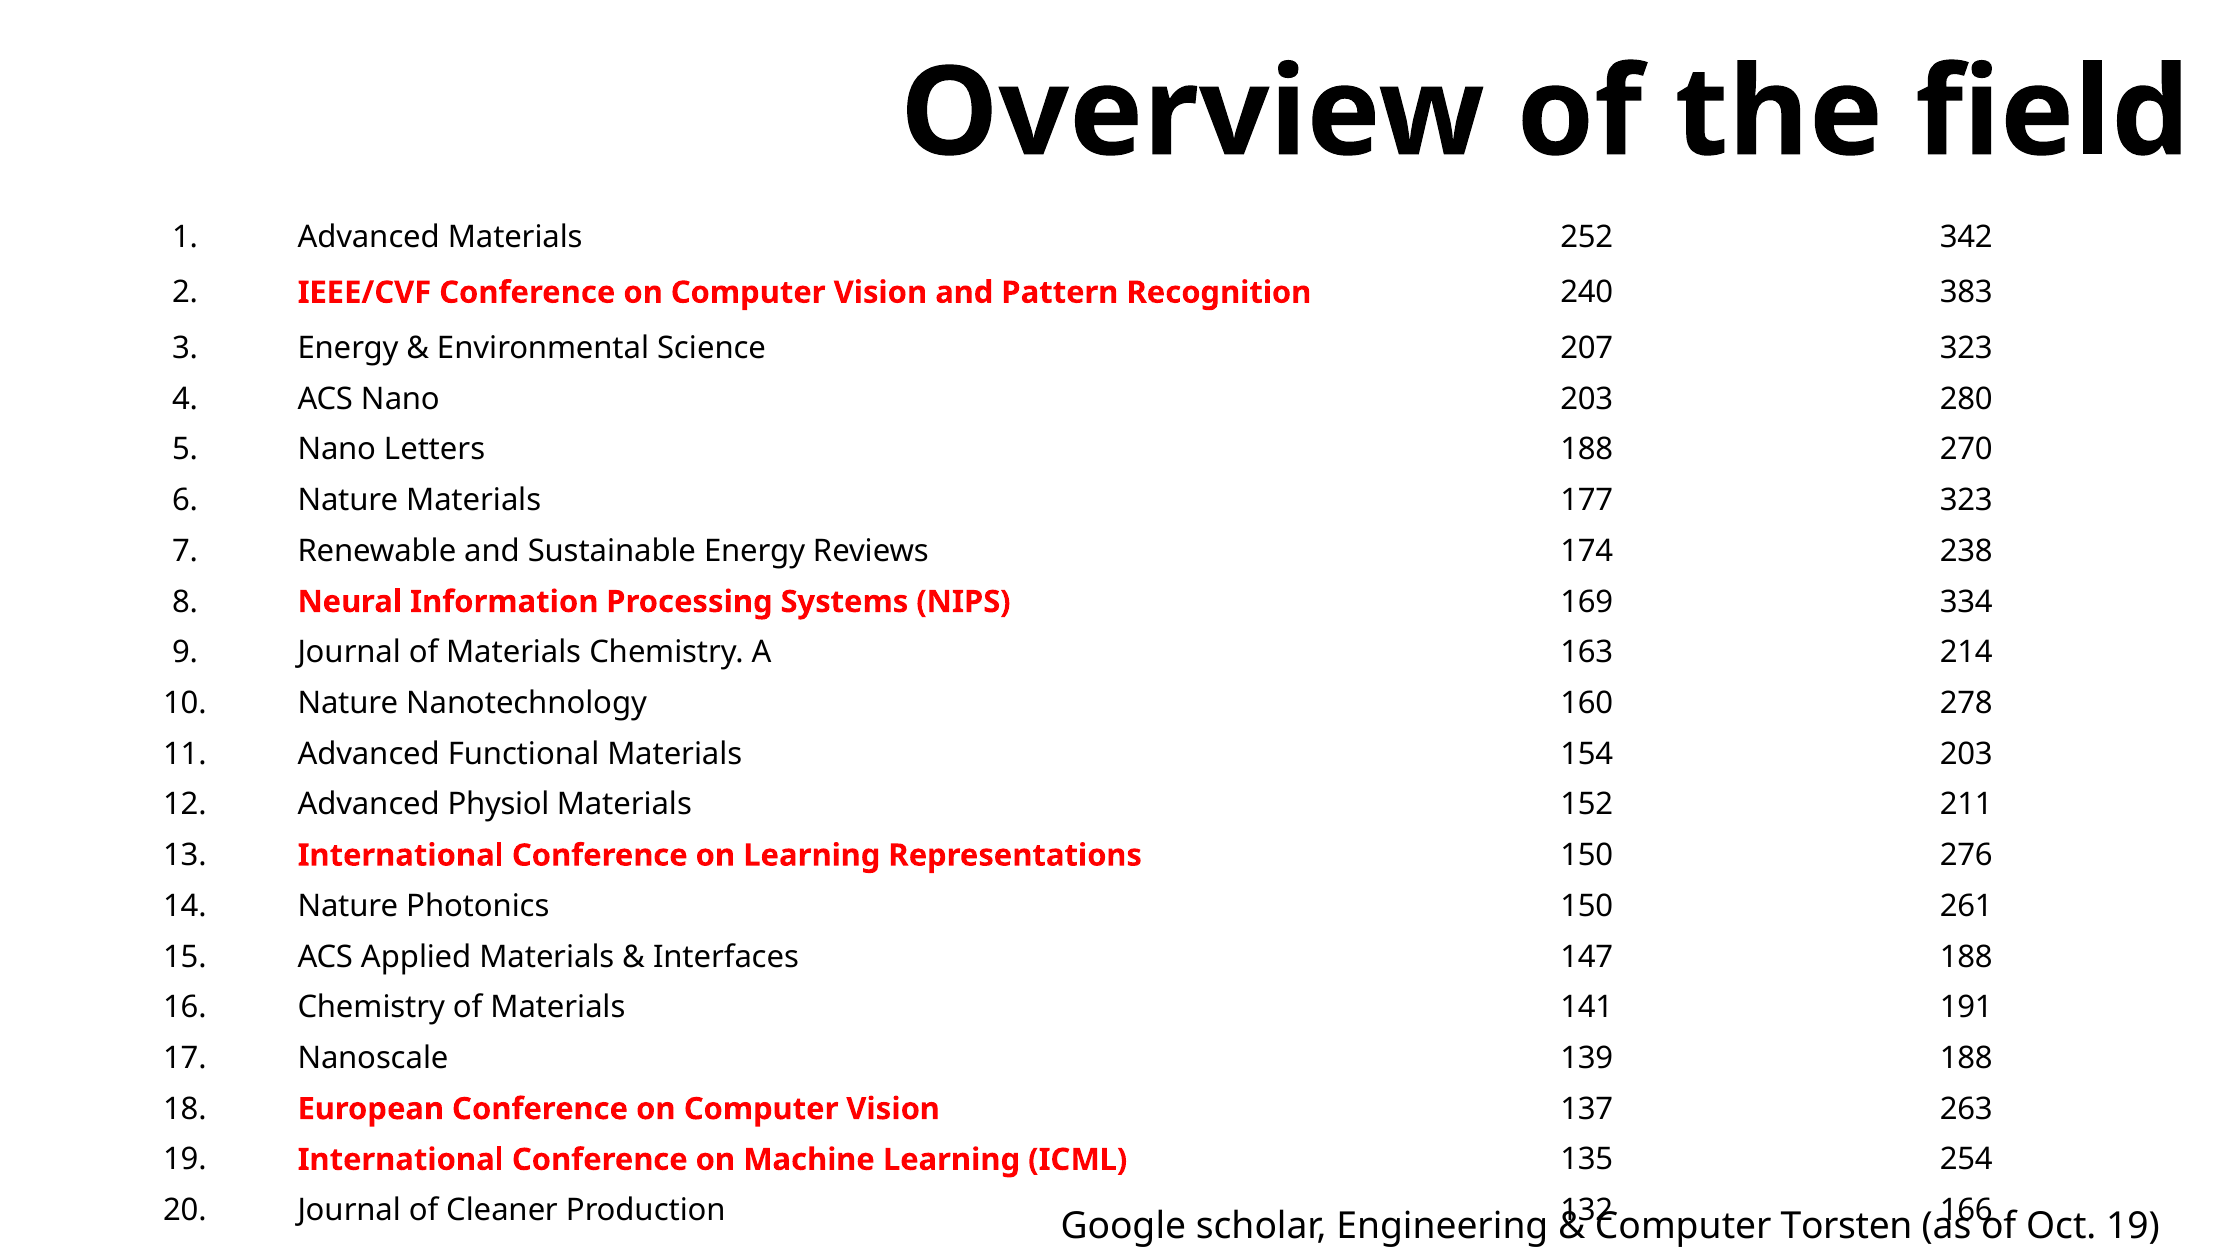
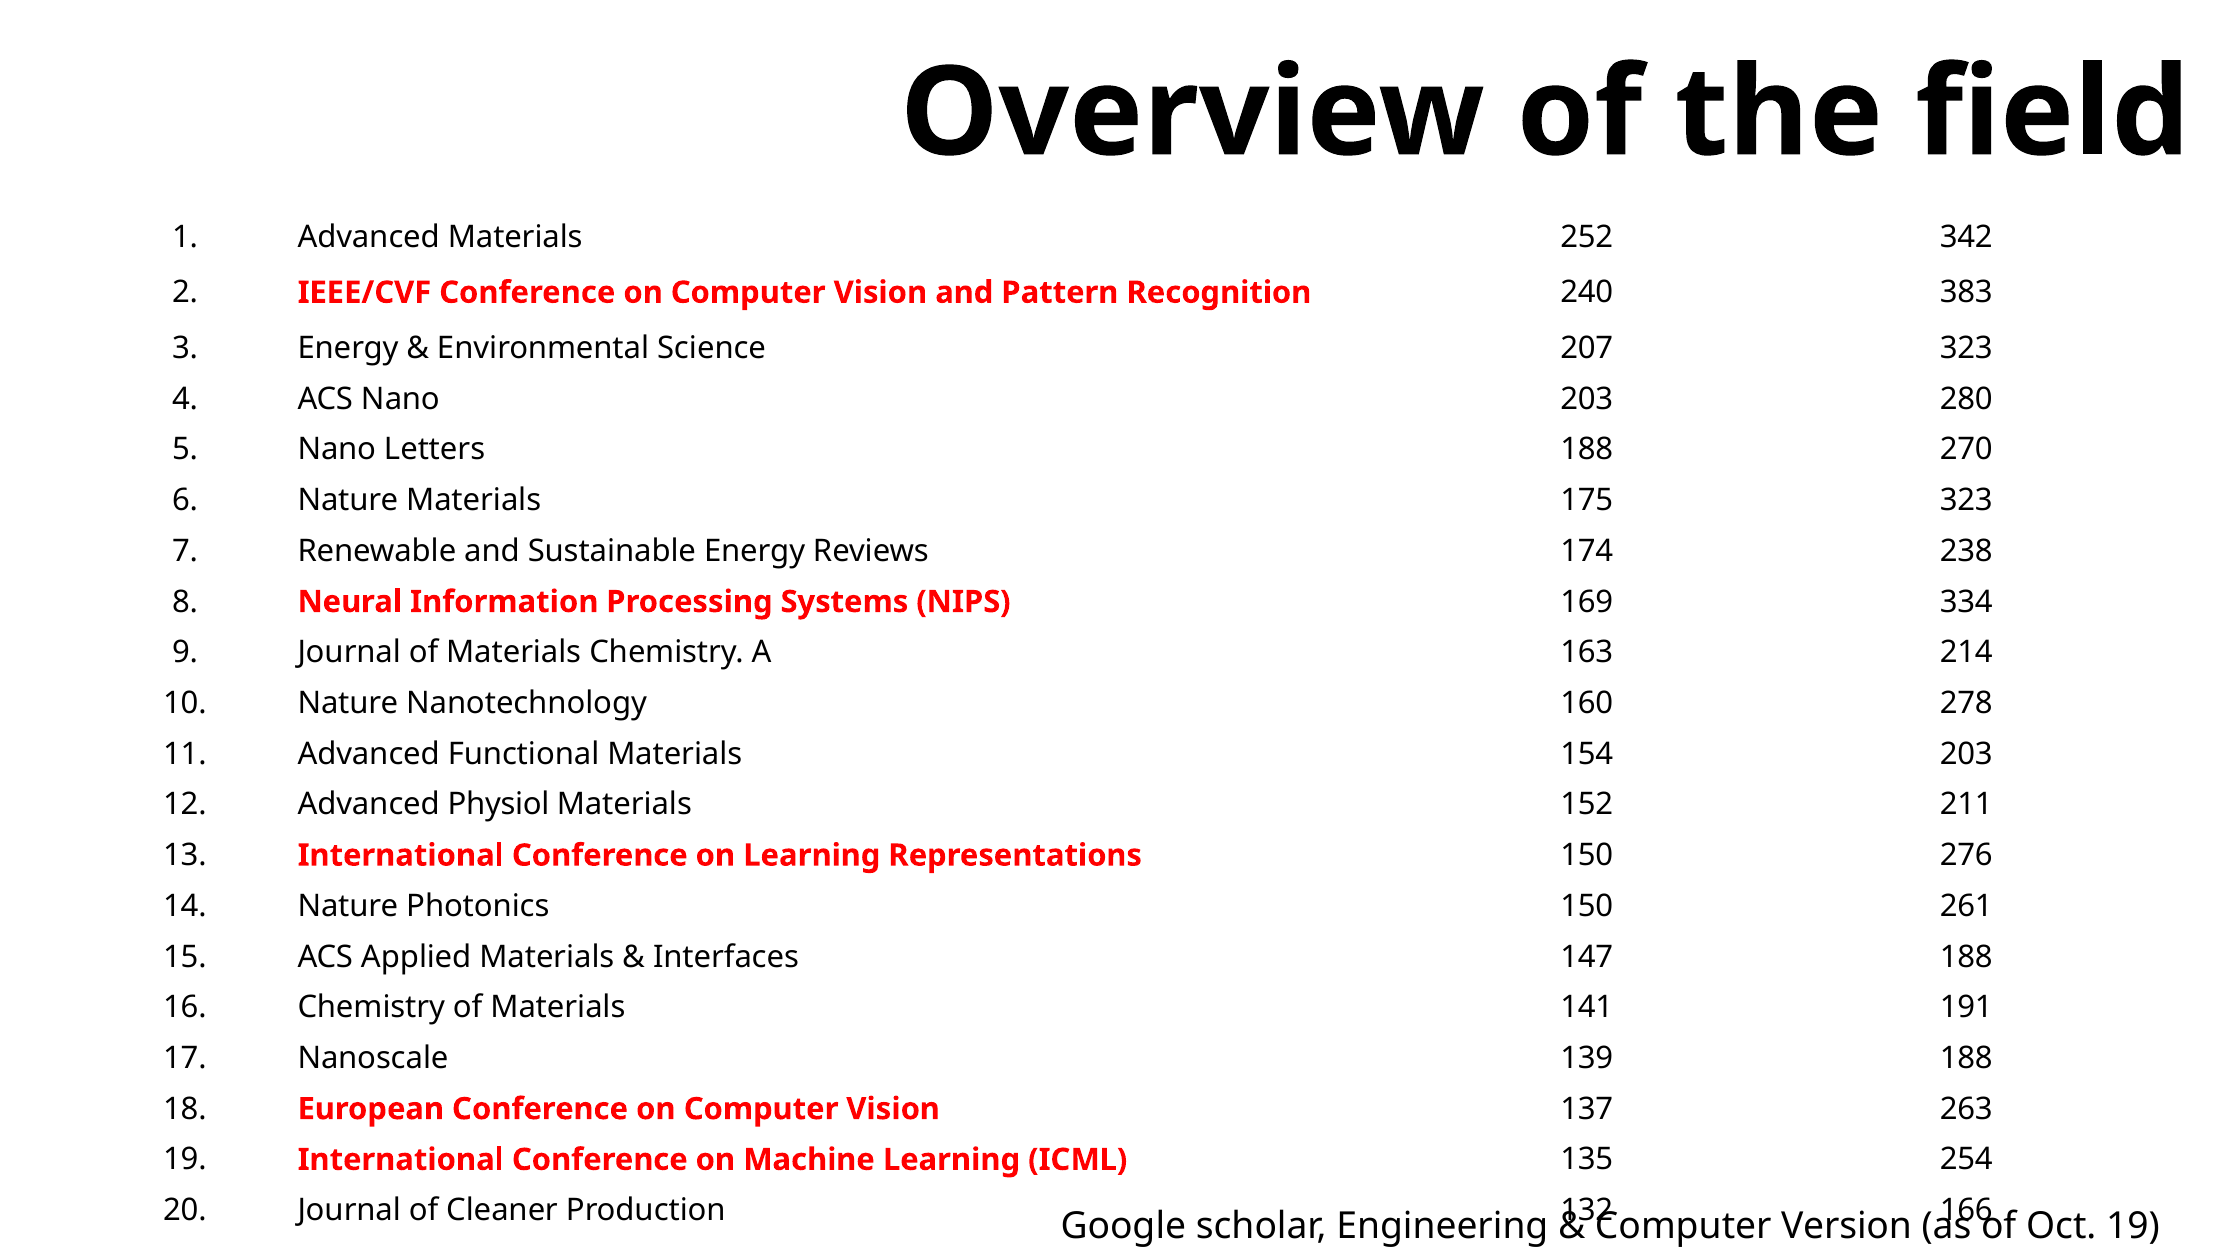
177: 177 -> 175 (1587, 500)
Torsten: Torsten -> Version (1846, 1226)
